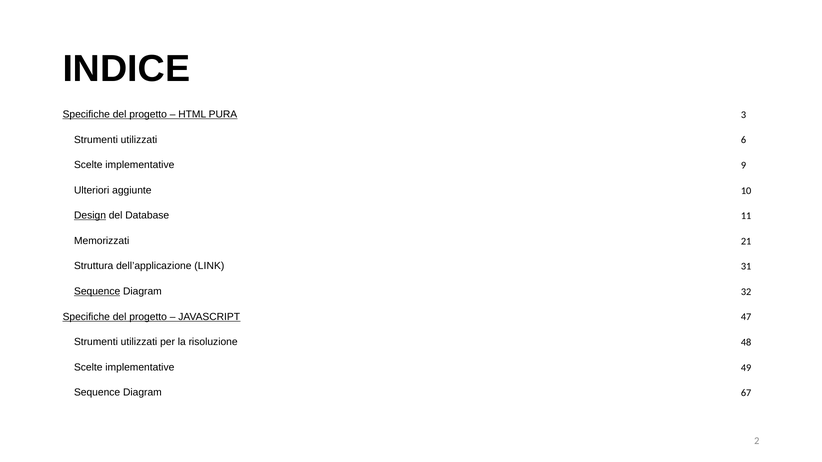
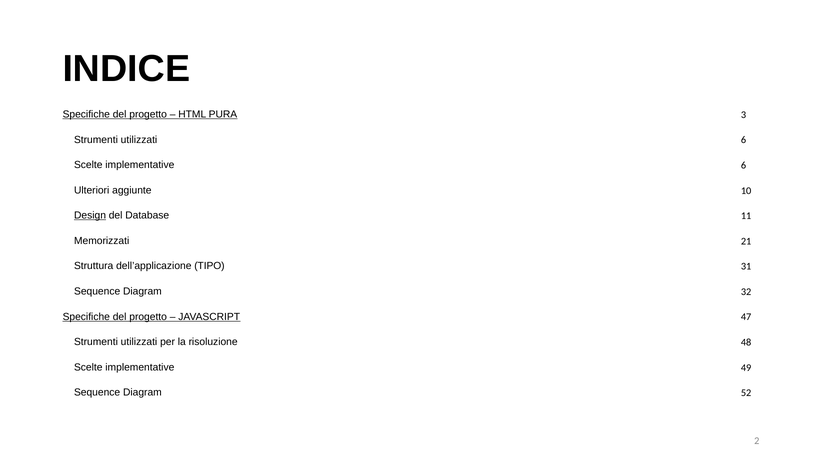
implementative 9: 9 -> 6 (744, 165)
LINK: LINK -> TIPO (209, 266)
Sequence underline: present -> none (97, 292)
67: 67 -> 52 (746, 393)
